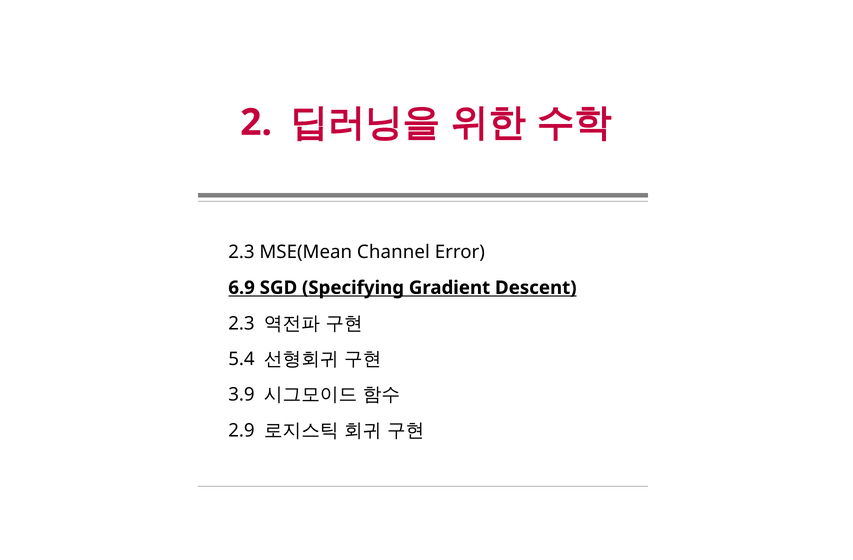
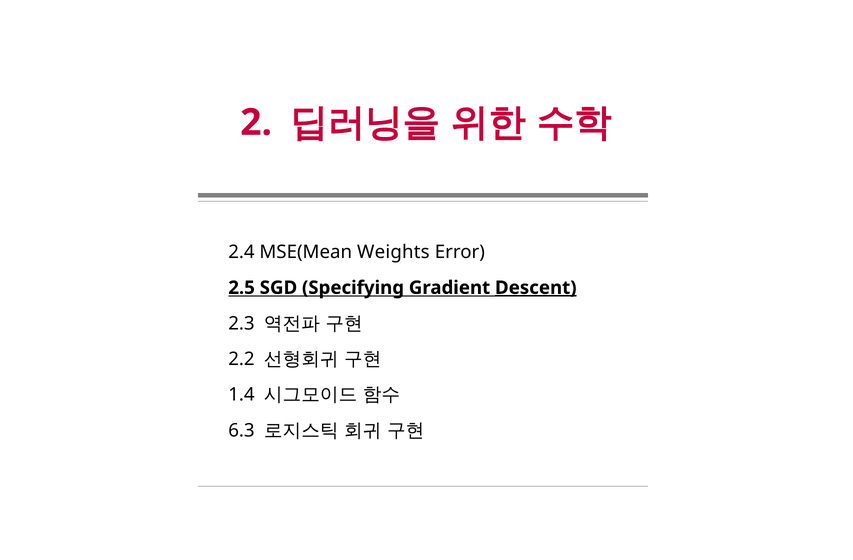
2.3: 2.3 -> 2.4 (241, 252)
Channel: Channel -> Weights (393, 252)
6.9: 6.9 -> 2.5 (242, 288)
Descent underline: none -> present (536, 288)
5.4: 5.4 -> 2.2 (241, 359)
3.9: 3.9 -> 1.4 (241, 395)
2.9: 2.9 -> 6.3 (241, 431)
